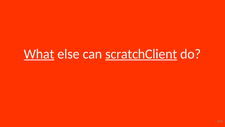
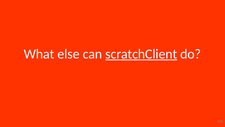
What underline: present -> none (39, 54)
